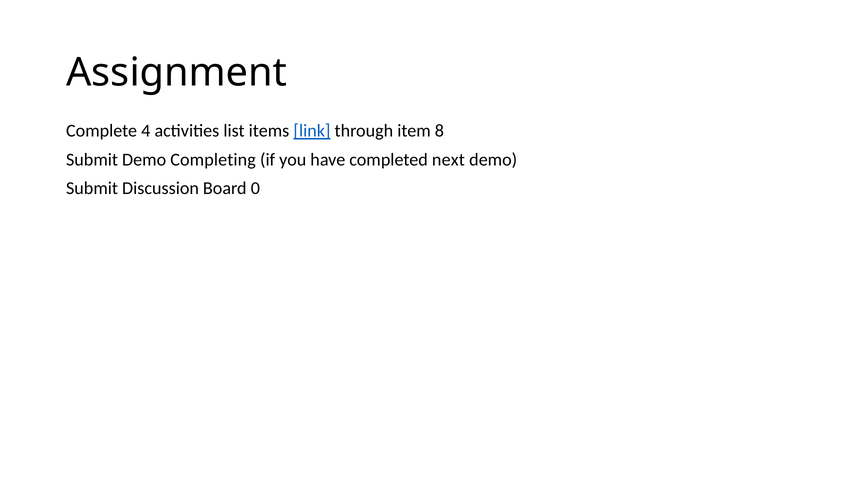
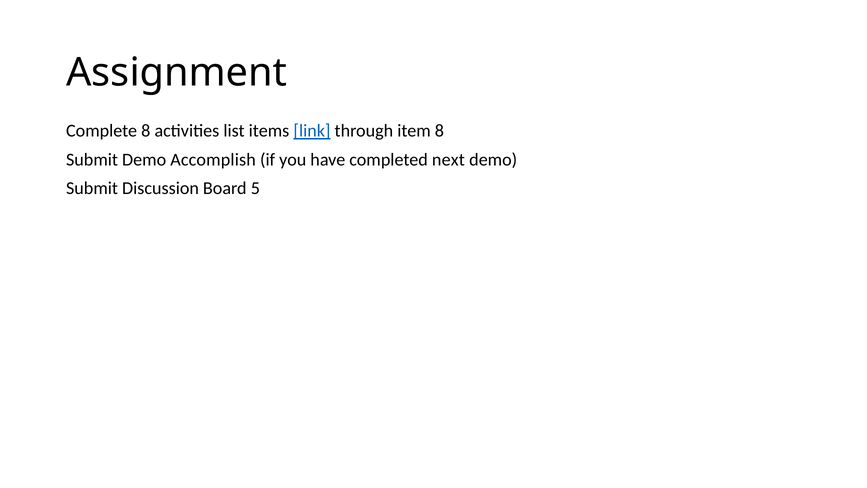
Complete 4: 4 -> 8 (146, 131)
Completing: Completing -> Accomplish (213, 160)
0: 0 -> 5 (255, 188)
